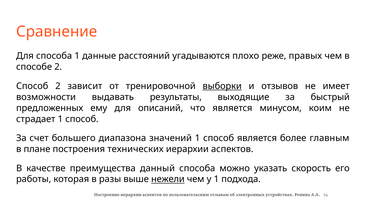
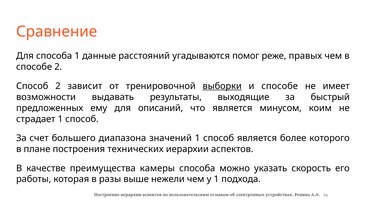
плохо: плохо -> помог (246, 56)
и отзывов: отзывов -> способе (280, 86)
главным: главным -> которого (330, 138)
данный: данный -> камеры (157, 168)
нежели underline: present -> none (168, 179)
